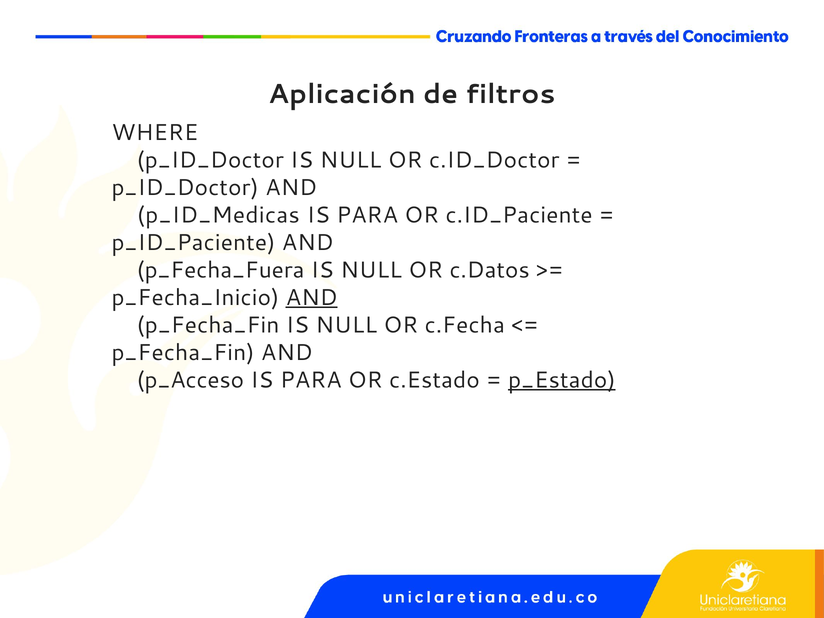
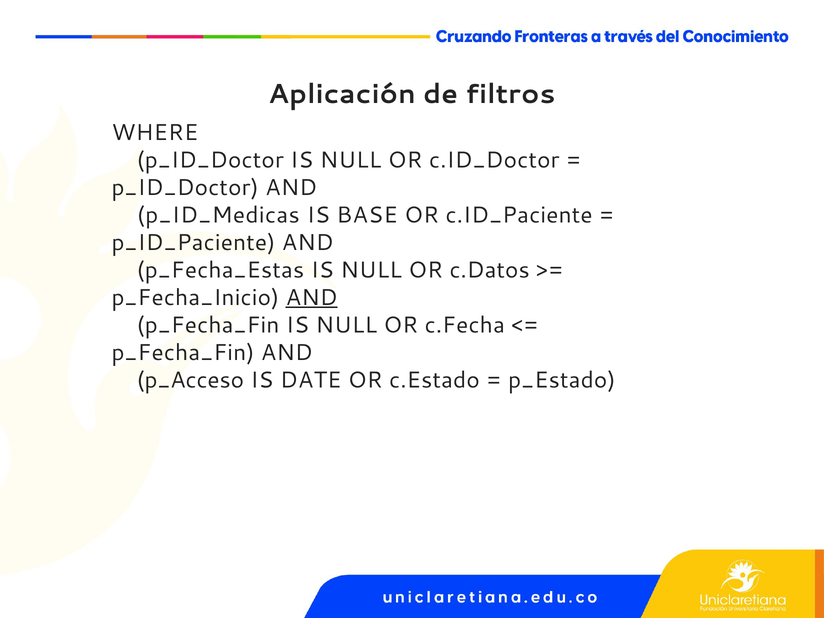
PARA: PARA -> BASE (367, 215)
p_Fecha_Fuera: p_Fecha_Fuera -> p_Fecha_Estas (220, 270)
PARA: PARA -> DATE (311, 380)
p_Estado underline: present -> none (562, 380)
